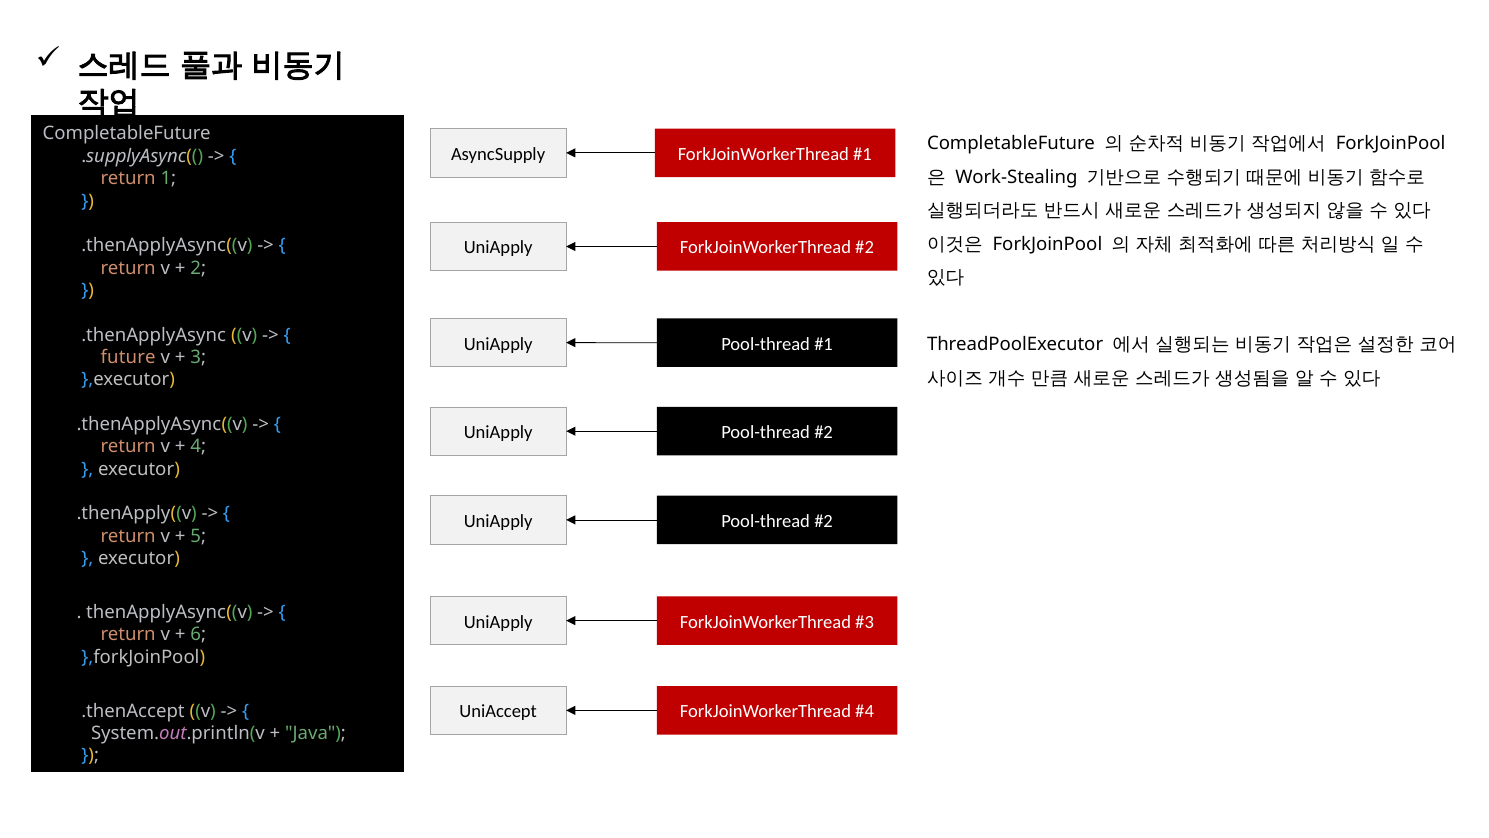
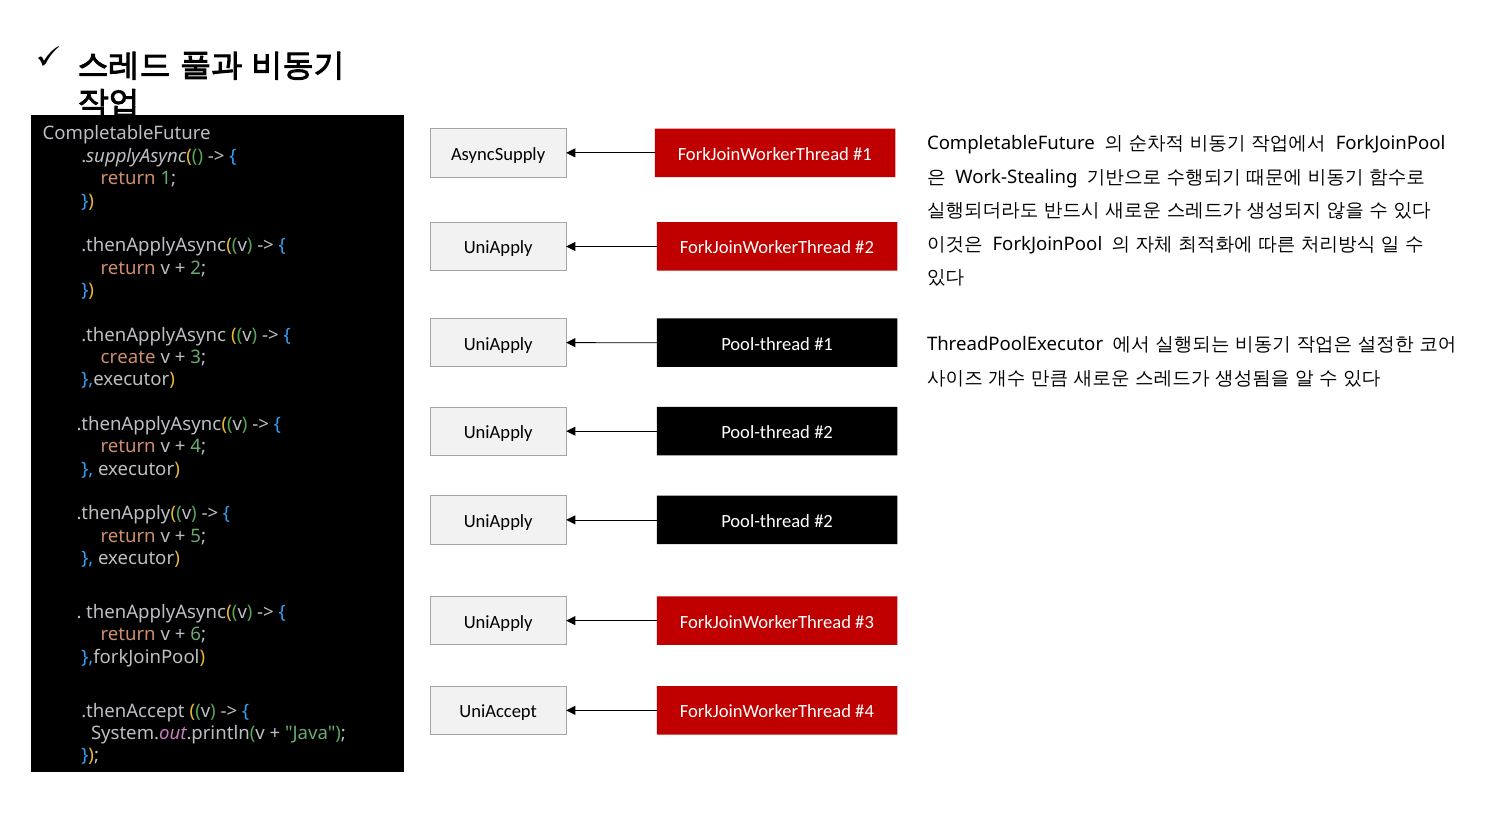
future: future -> create (128, 357)
